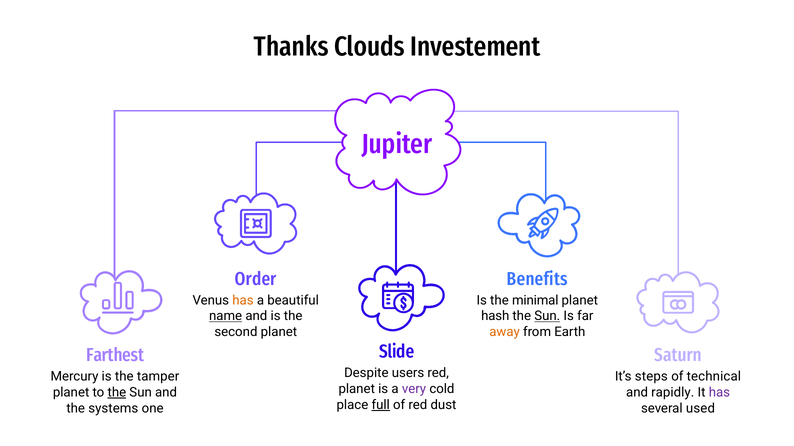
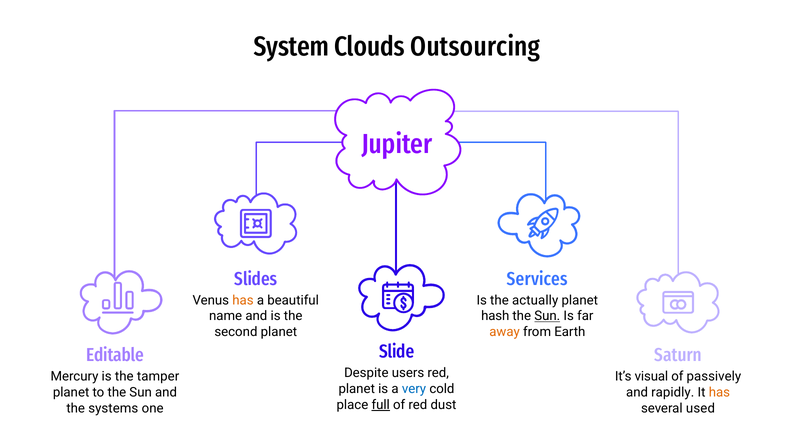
Thanks: Thanks -> System (291, 47)
Investement: Investement -> Outsourcing (475, 47)
Order: Order -> Slides (256, 279)
Benefits: Benefits -> Services (537, 279)
minimal: minimal -> actually (535, 301)
name underline: present -> none (226, 317)
Farthest: Farthest -> Editable (115, 356)
steps: steps -> visual (651, 377)
technical: technical -> passively (714, 377)
very colour: purple -> blue (414, 389)
the underline: present -> none (117, 393)
has colour: purple -> orange (719, 393)
